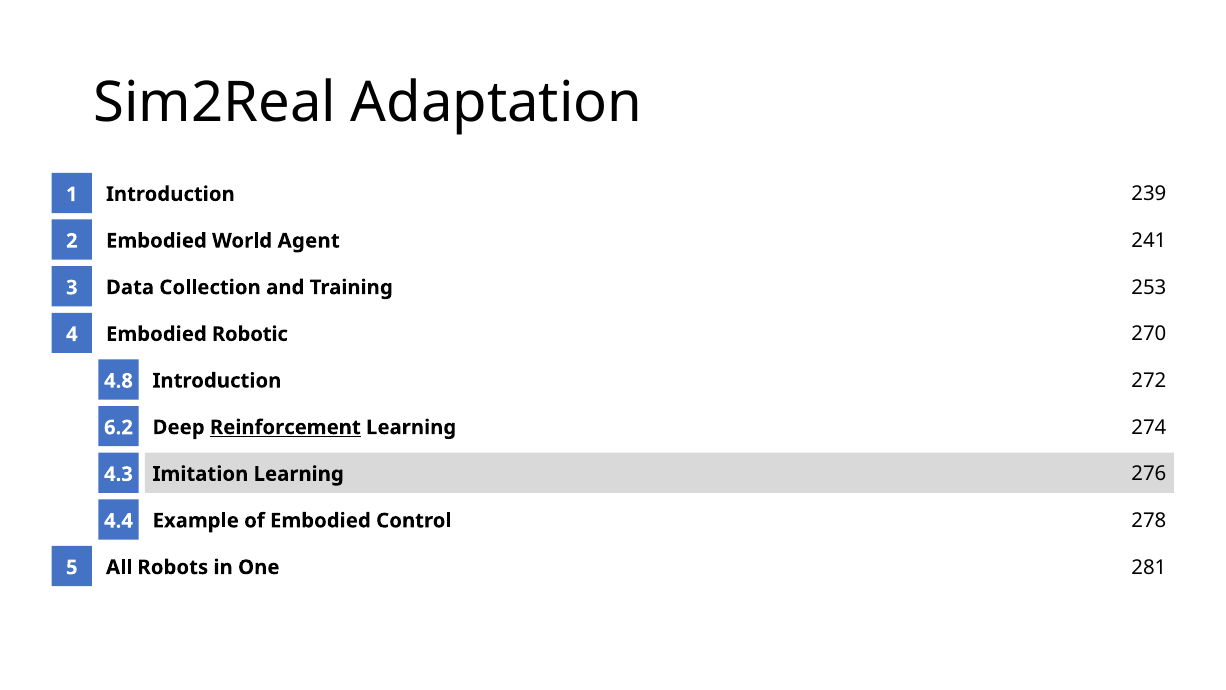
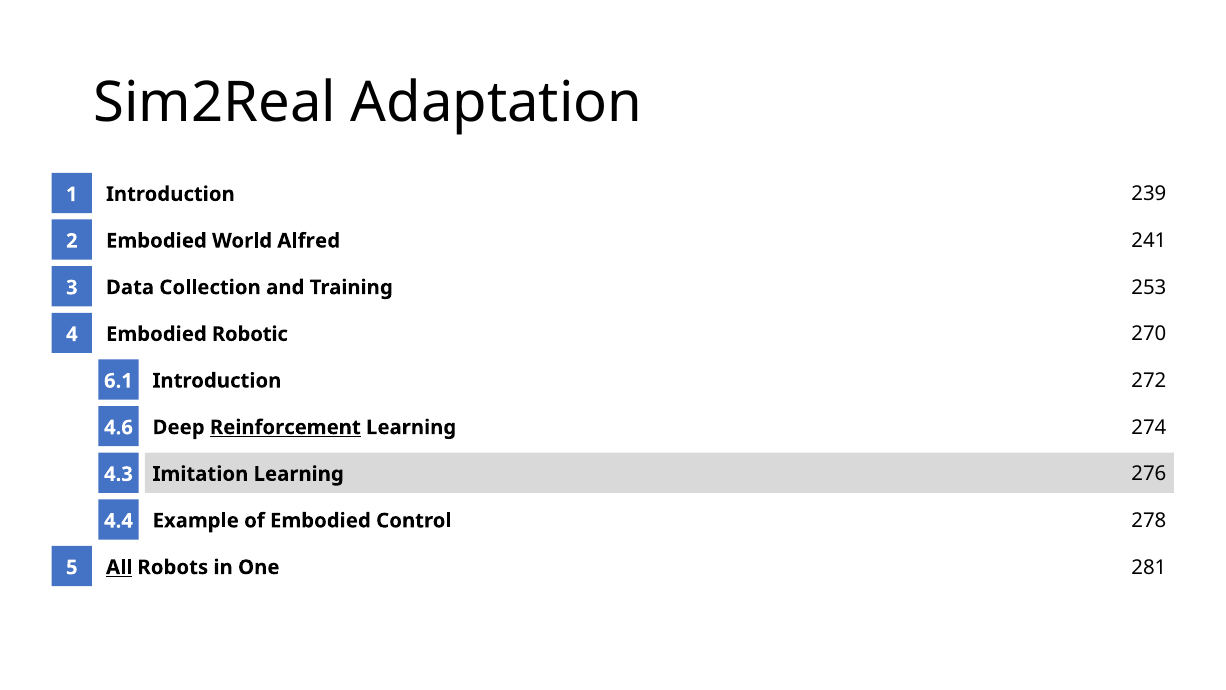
Agent: Agent -> Alfred (309, 241)
4.8: 4.8 -> 6.1 (118, 381)
6.2: 6.2 -> 4.6 (118, 427)
All underline: none -> present (119, 567)
